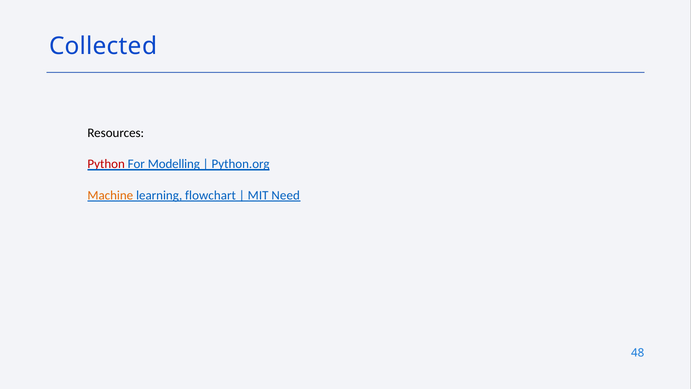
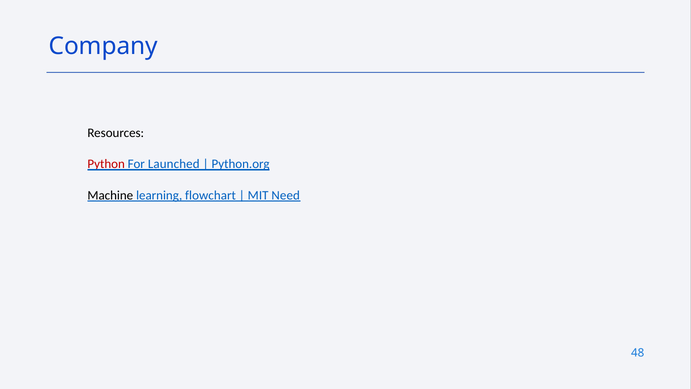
Collected: Collected -> Company (103, 46)
Modelling: Modelling -> Launched (174, 164)
Machine colour: orange -> black (110, 195)
